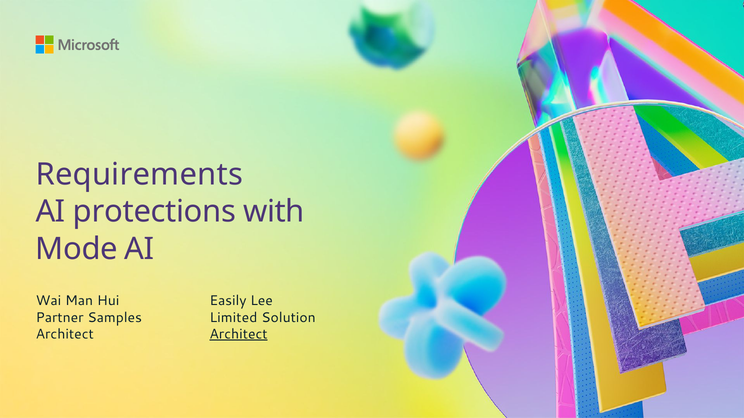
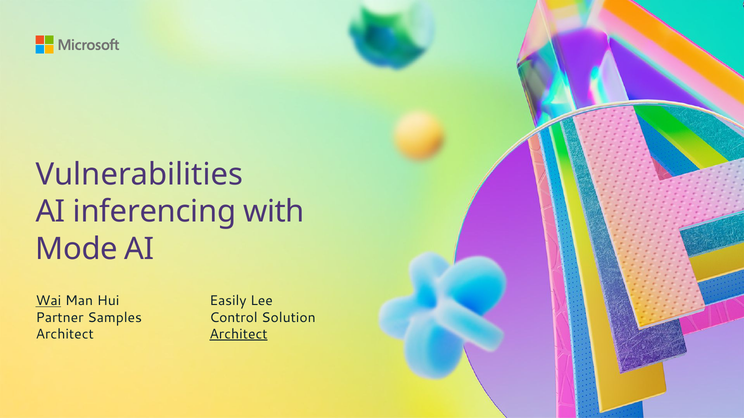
Requirements: Requirements -> Vulnerabilities (139, 175)
protections: protections -> inferencing (154, 212)
Wai underline: none -> present (48, 301)
Limited: Limited -> Control (234, 318)
